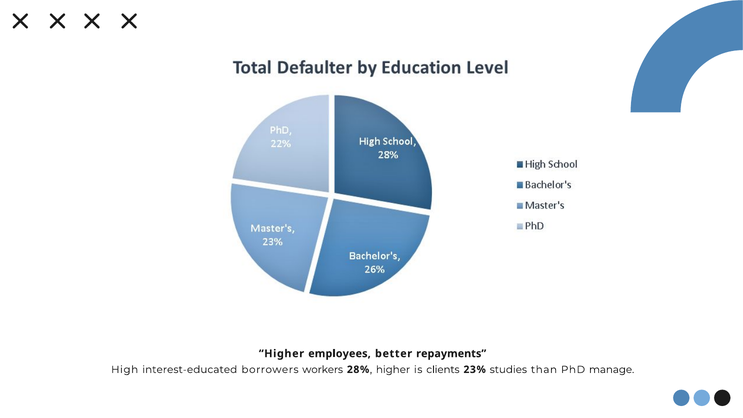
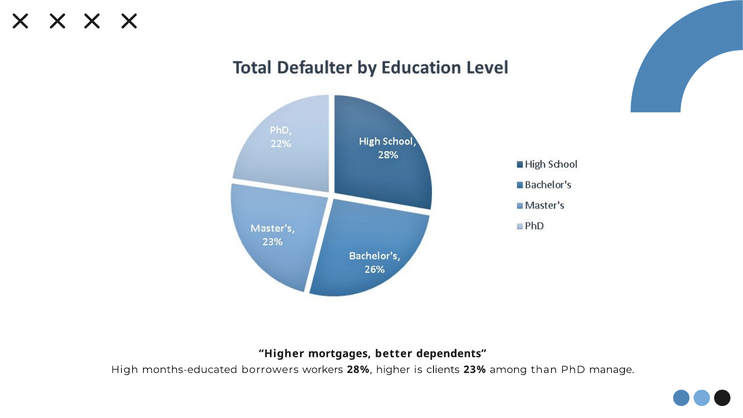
employees: employees -> mortgages (339, 354)
repayments: repayments -> dependents (451, 354)
interest-educated: interest-educated -> months-educated (190, 370)
studies: studies -> among (508, 370)
